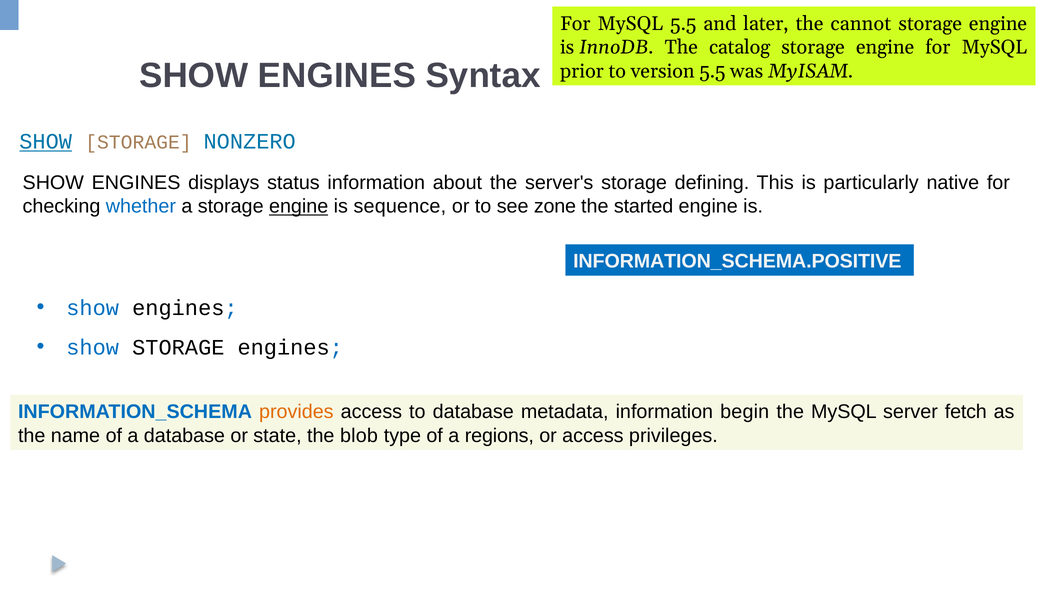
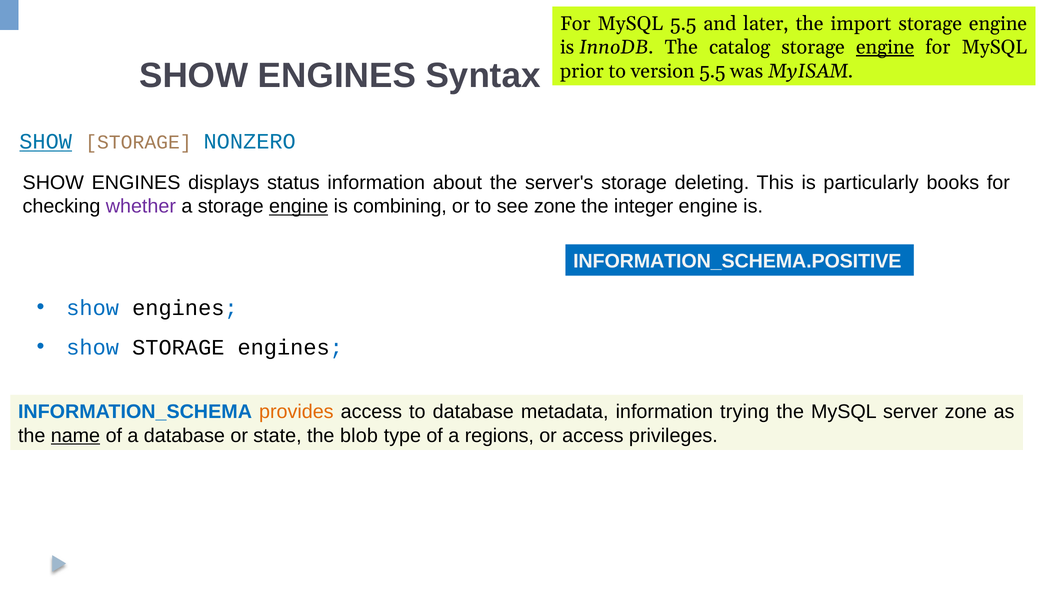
cannot: cannot -> import (861, 24)
engine underline: none -> present (885, 47)
defining: defining -> deleting (712, 183)
native: native -> books (953, 183)
whether colour: blue -> purple (141, 206)
sequence: sequence -> combining (400, 206)
started: started -> integer (644, 206)
begin: begin -> trying (745, 412)
server fetch: fetch -> zone (966, 412)
name underline: none -> present (75, 435)
